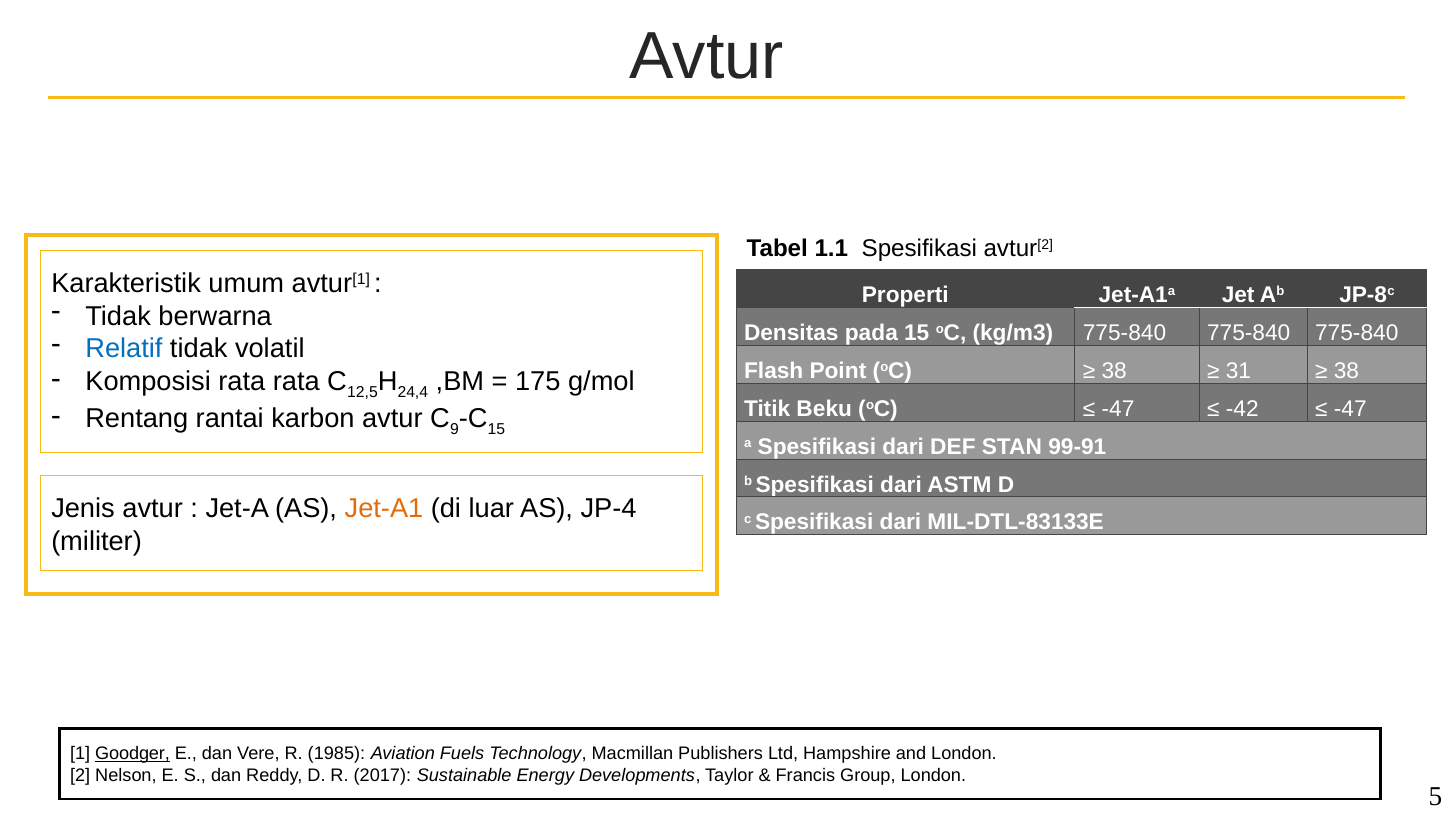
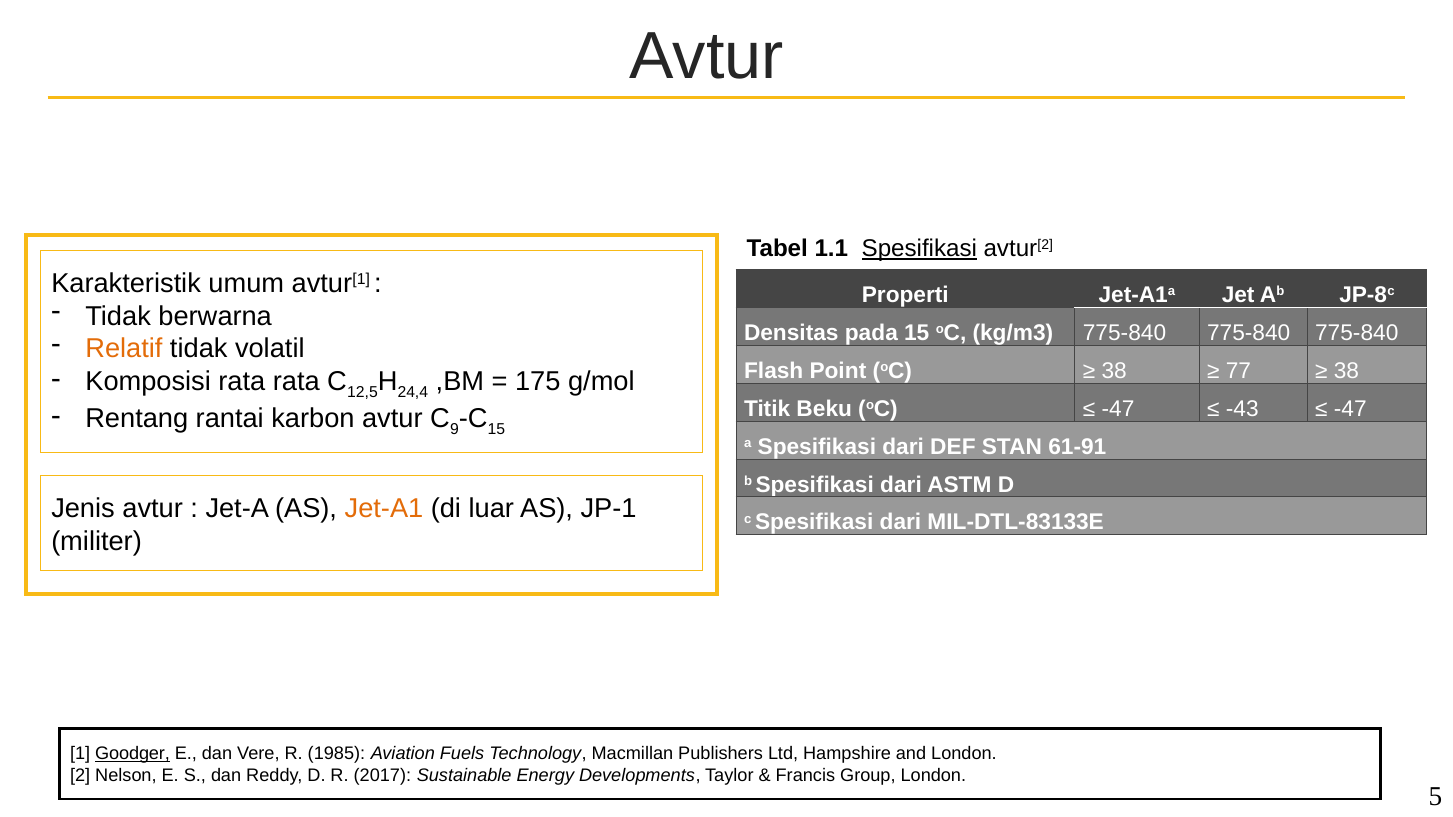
Spesifikasi underline: none -> present (919, 249)
Relatif colour: blue -> orange (124, 349)
31: 31 -> 77 (1238, 371)
-42: -42 -> -43 (1242, 409)
99-91: 99-91 -> 61-91 (1077, 447)
JP-4: JP-4 -> JP-1 (609, 509)
